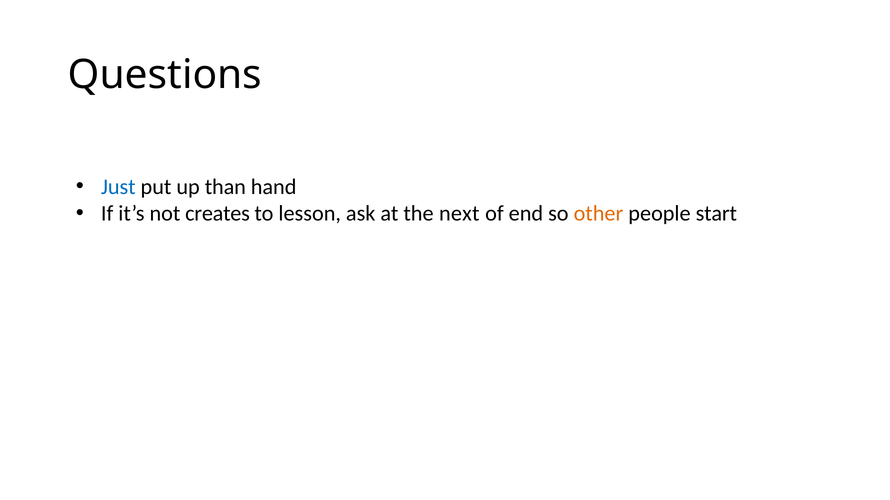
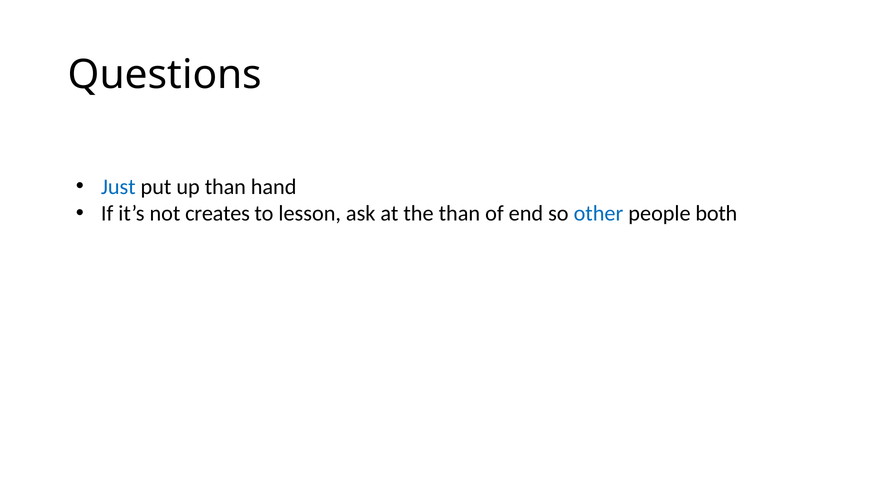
the next: next -> than (459, 214)
other colour: orange -> blue (598, 214)
start: start -> both (716, 214)
